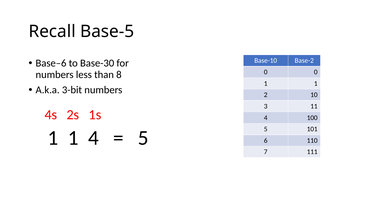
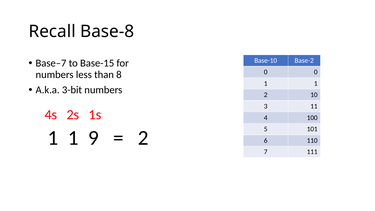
Base-5: Base-5 -> Base-8 (107, 32)
Base–6: Base–6 -> Base–7 (51, 63)
Base-30: Base-30 -> Base-15 (97, 63)
1 4: 4 -> 9 (93, 138)
5: 5 -> 2 (143, 138)
